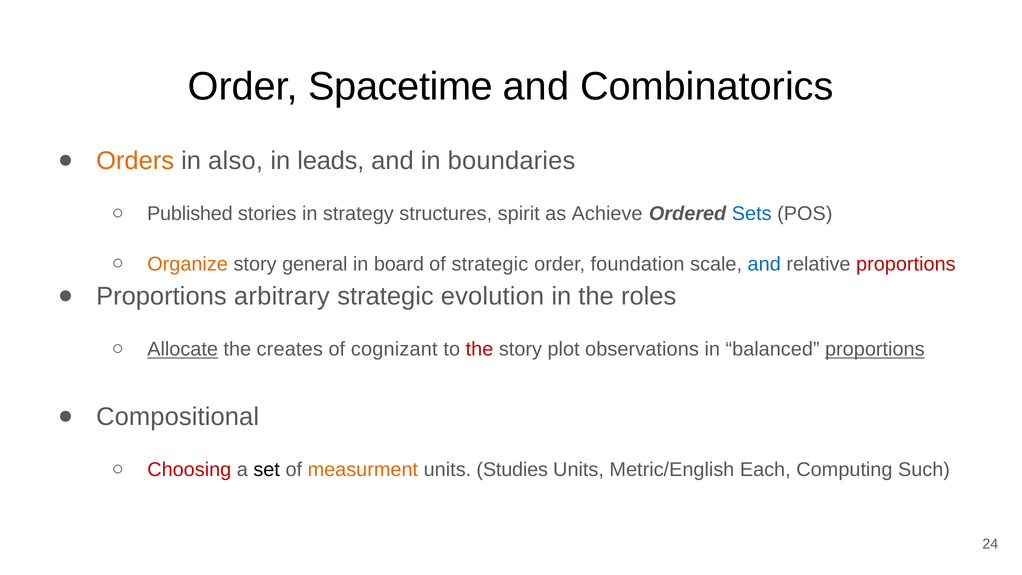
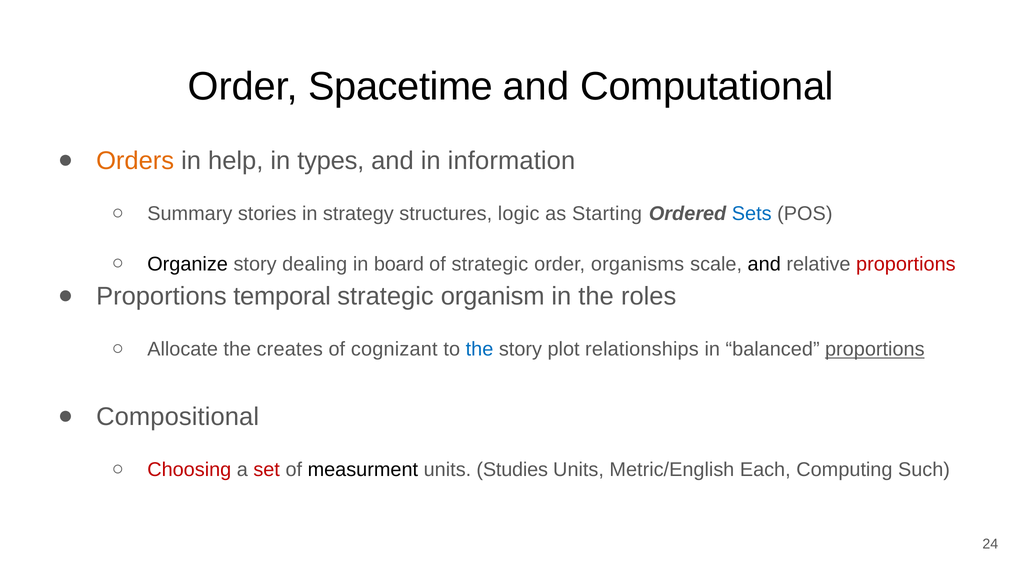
Combinatorics: Combinatorics -> Computational (707, 87)
also: also -> help (236, 161)
leads: leads -> types (331, 161)
boundaries: boundaries -> information (512, 161)
Published: Published -> Summary (190, 214)
spirit: spirit -> logic (519, 214)
Achieve: Achieve -> Starting (607, 214)
Organize colour: orange -> black (188, 264)
general: general -> dealing (315, 264)
foundation: foundation -> organisms (638, 264)
and colour: blue -> black (764, 264)
arbitrary: arbitrary -> temporal (282, 296)
evolution: evolution -> organism (493, 296)
Allocate underline: present -> none (183, 349)
the colour: red -> blue (480, 349)
observations: observations -> relationships (642, 349)
set colour: black -> red (267, 470)
measurment colour: orange -> black (363, 470)
